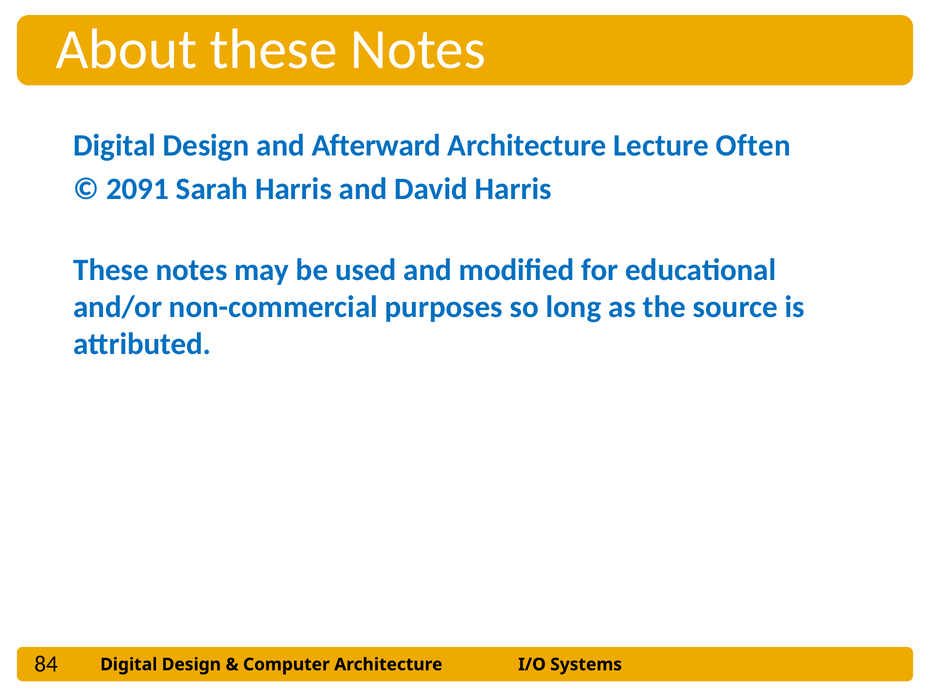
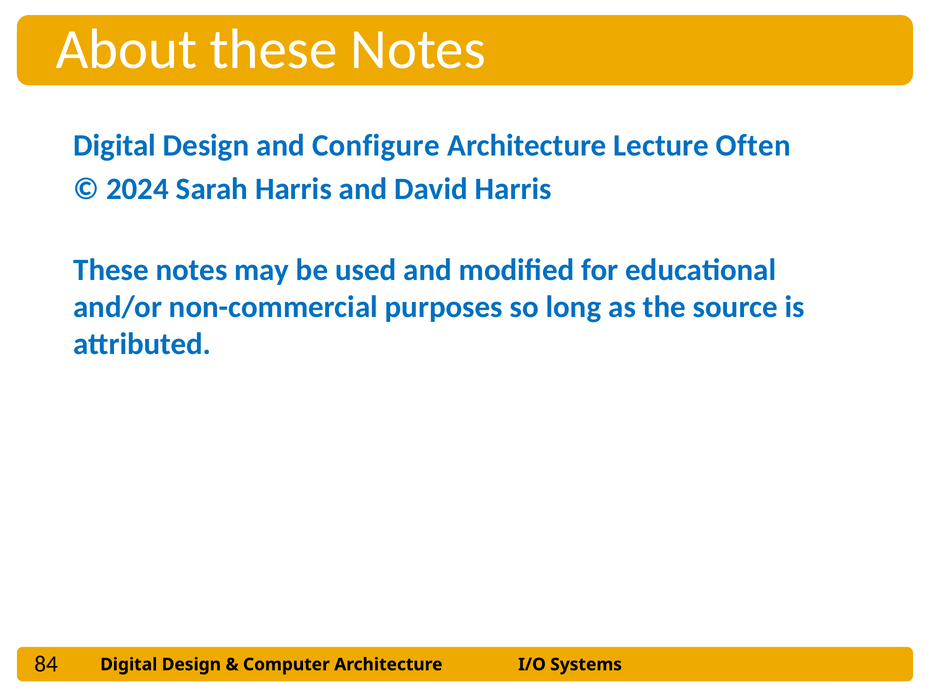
Afterward: Afterward -> Configure (376, 146)
2091: 2091 -> 2024 (137, 189)
